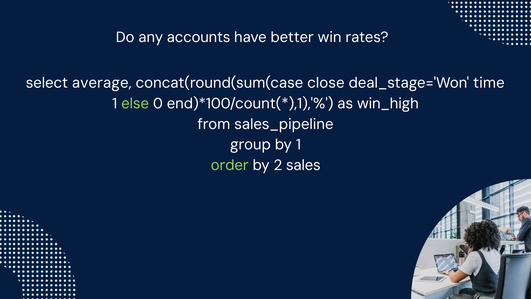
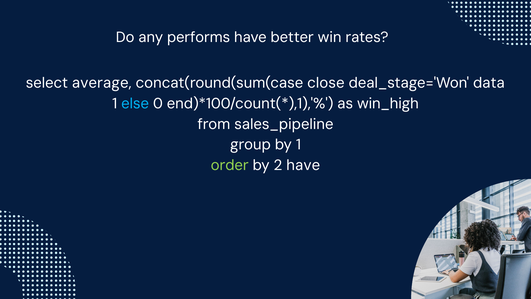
accounts: accounts -> performs (199, 37)
time: time -> data (489, 83)
else colour: light green -> light blue (135, 103)
2 sales: sales -> have (303, 165)
